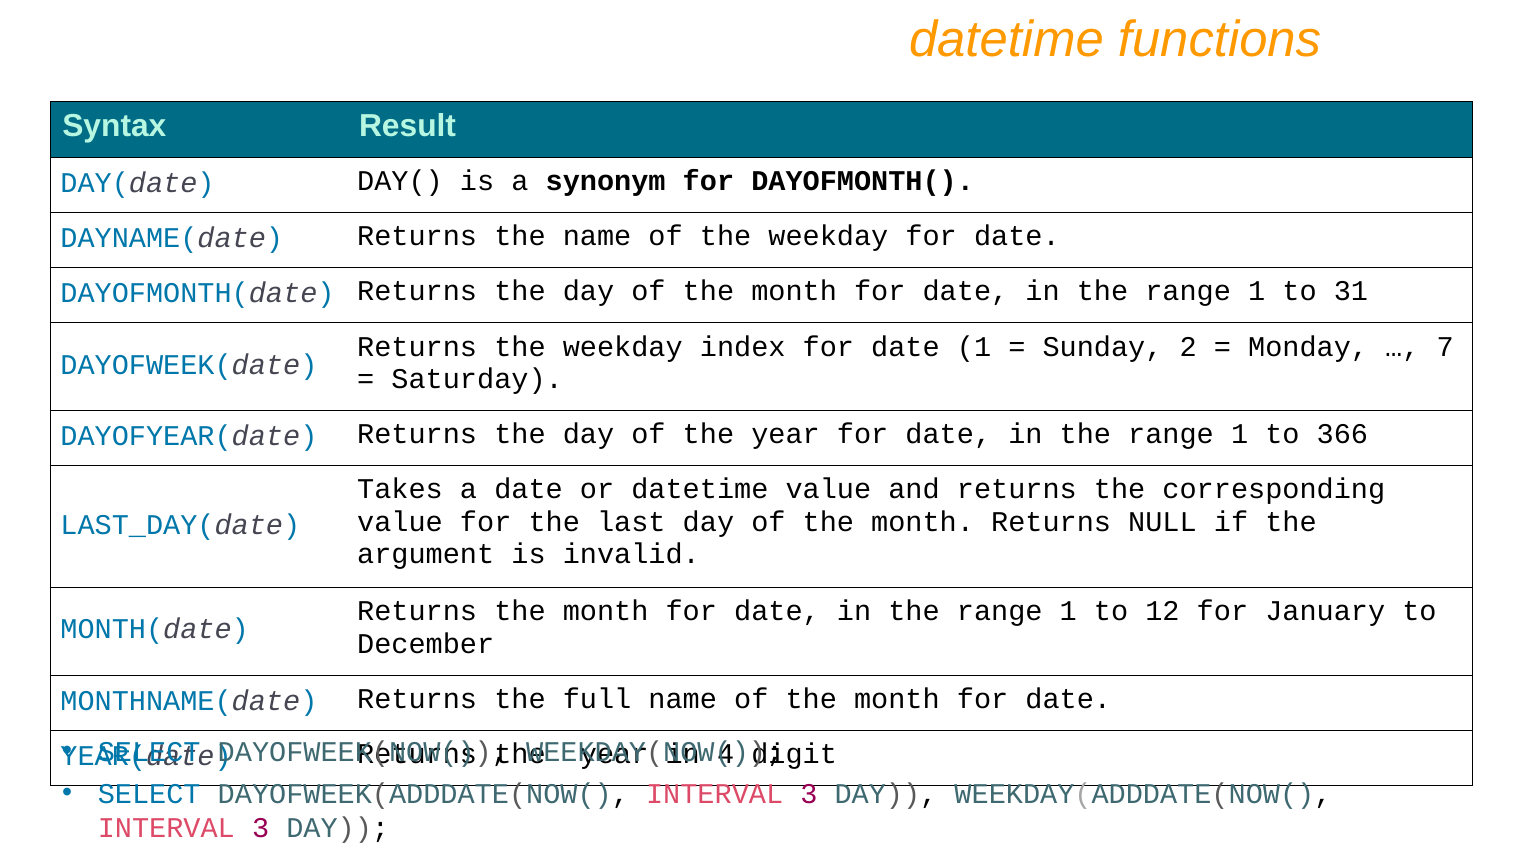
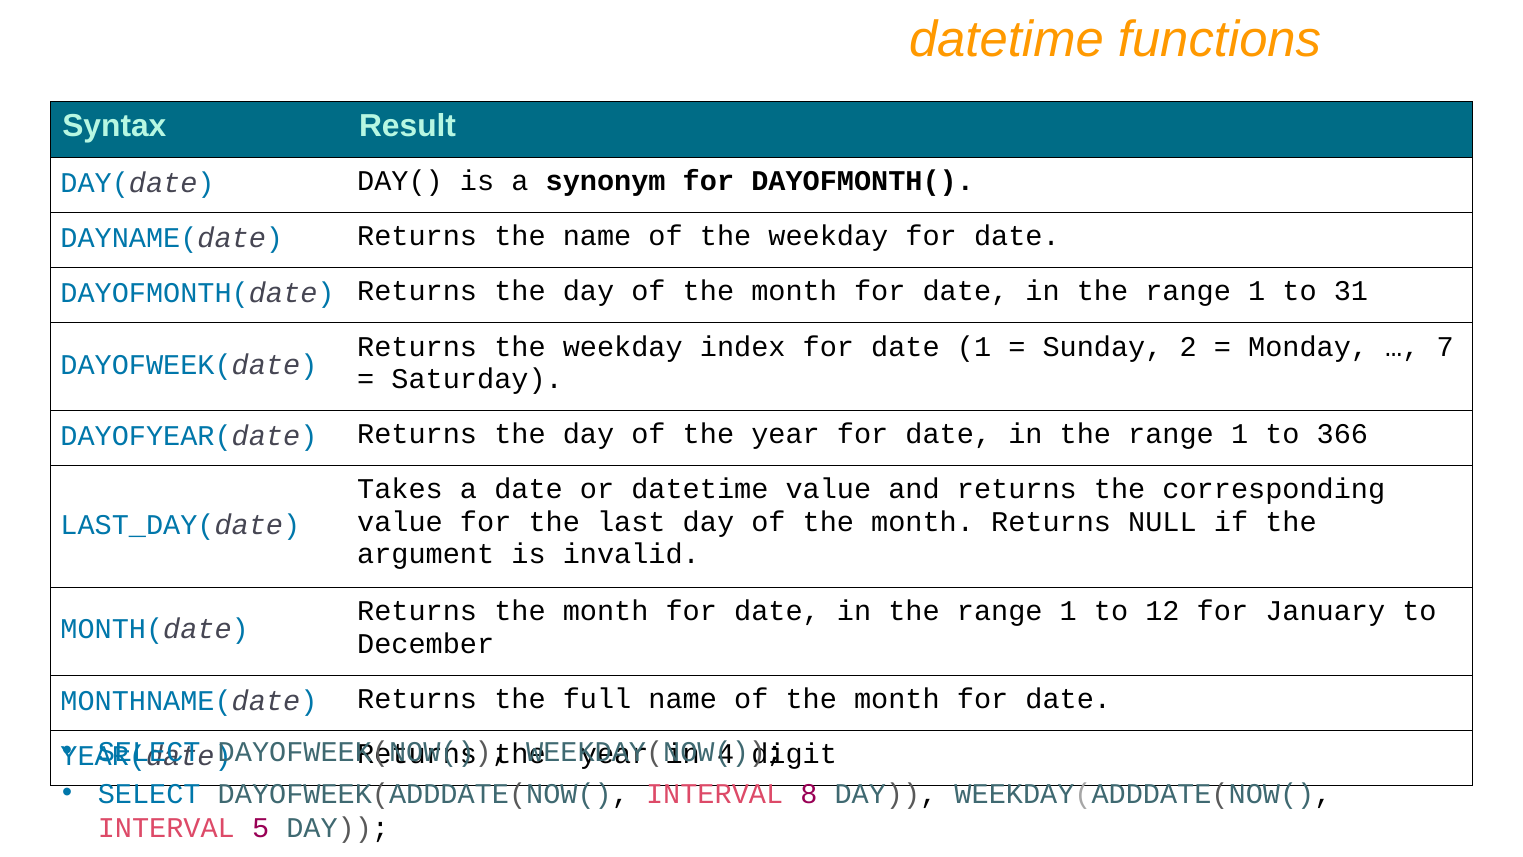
DAYOFWEEK(ADDDATE(NOW( INTERVAL 3: 3 -> 8 (809, 793)
3: 3 -> 5 (261, 828)
